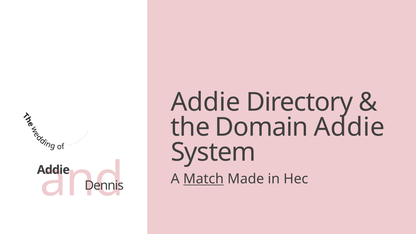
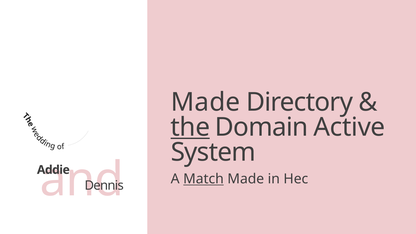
Addie: Addie -> Made (206, 102)
the underline: none -> present (190, 127)
Domain Addie: Addie -> Active (349, 127)
